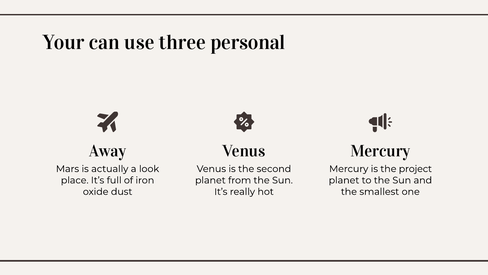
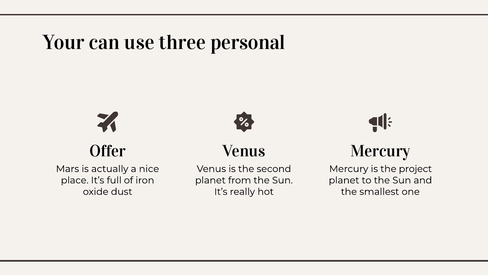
Away: Away -> Offer (108, 151)
look: look -> nice (149, 169)
